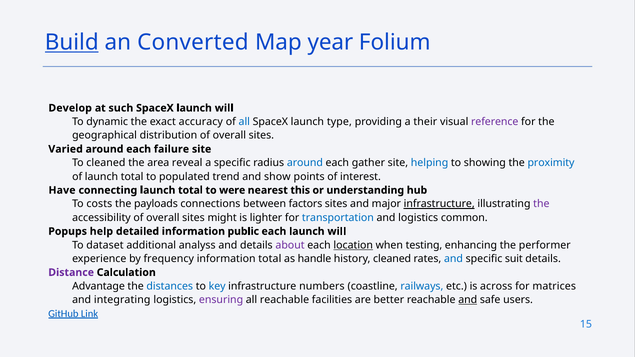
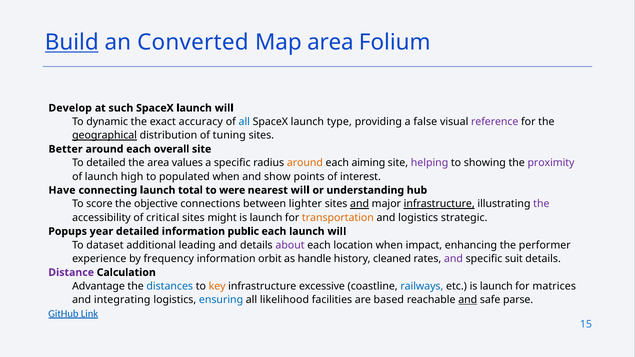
Map year: year -> area (330, 42)
their: their -> false (425, 122)
geographical underline: none -> present (105, 136)
distribution of overall: overall -> tuning (229, 136)
Varied: Varied -> Better (66, 149)
failure: failure -> overall (172, 149)
To cleaned: cleaned -> detailed (106, 163)
reveal: reveal -> values (187, 163)
around colour: blue -> orange (305, 163)
gather: gather -> aiming (368, 163)
helping colour: blue -> purple (430, 163)
proximity colour: blue -> purple (551, 163)
of launch total: total -> high (132, 177)
populated trend: trend -> when (226, 177)
nearest this: this -> will (300, 190)
costs: costs -> score (99, 204)
payloads: payloads -> objective (156, 204)
factors: factors -> lighter (305, 204)
and underline: none -> present (360, 204)
accessibility of overall: overall -> critical (163, 218)
lighter: lighter -> launch (266, 218)
transportation colour: blue -> orange (338, 218)
common: common -> strategic (464, 218)
help: help -> year (101, 231)
analyss: analyss -> leading (197, 245)
location underline: present -> none (353, 245)
testing: testing -> impact (424, 245)
information total: total -> orbit (270, 259)
and colour: blue -> purple (454, 259)
key colour: blue -> orange (217, 286)
numbers: numbers -> excessive (322, 286)
etc is across: across -> launch (496, 286)
ensuring colour: purple -> blue (221, 300)
all reachable: reachable -> likelihood (284, 300)
better: better -> based (389, 300)
users: users -> parse (518, 300)
